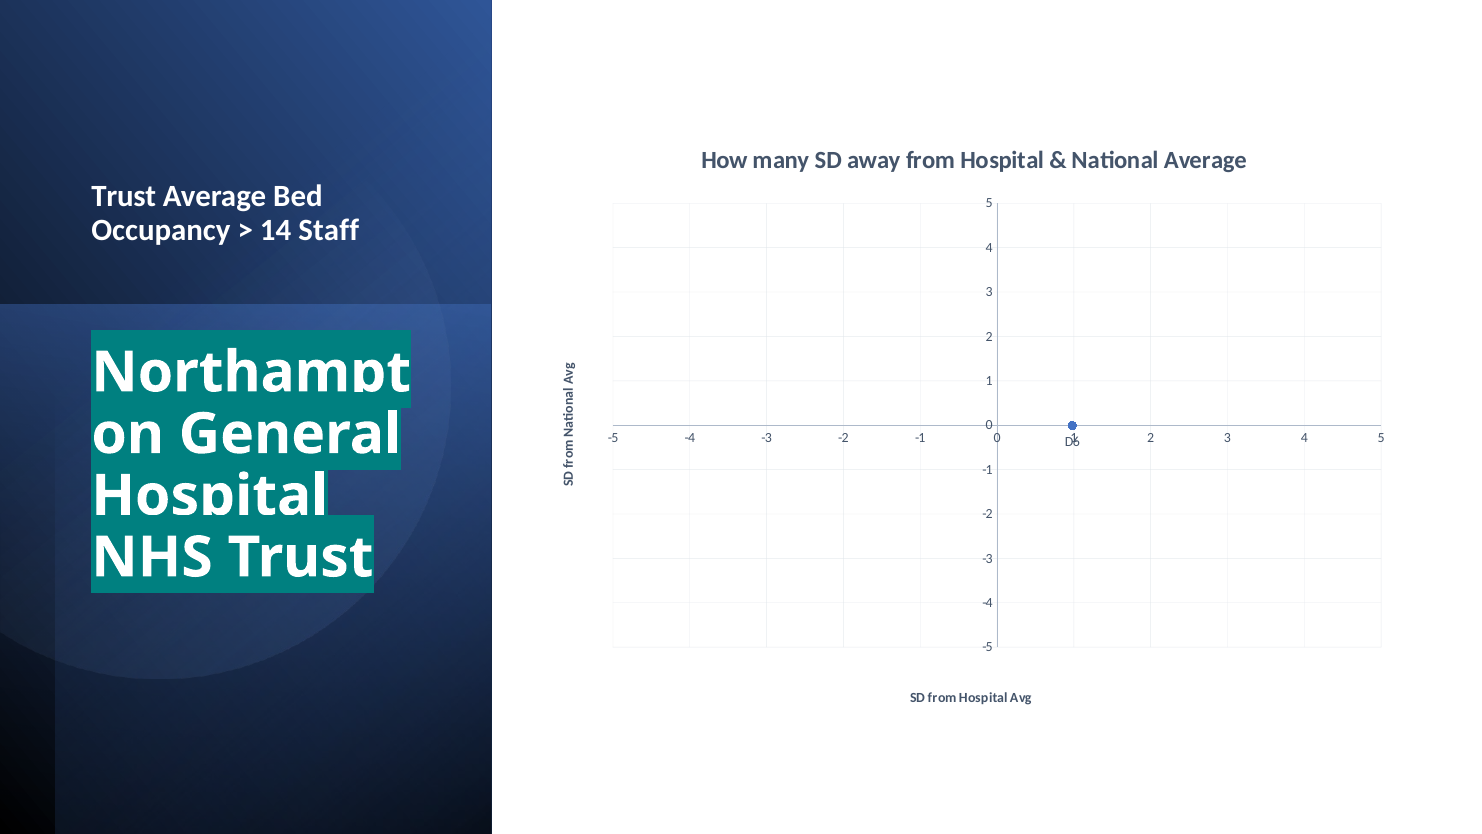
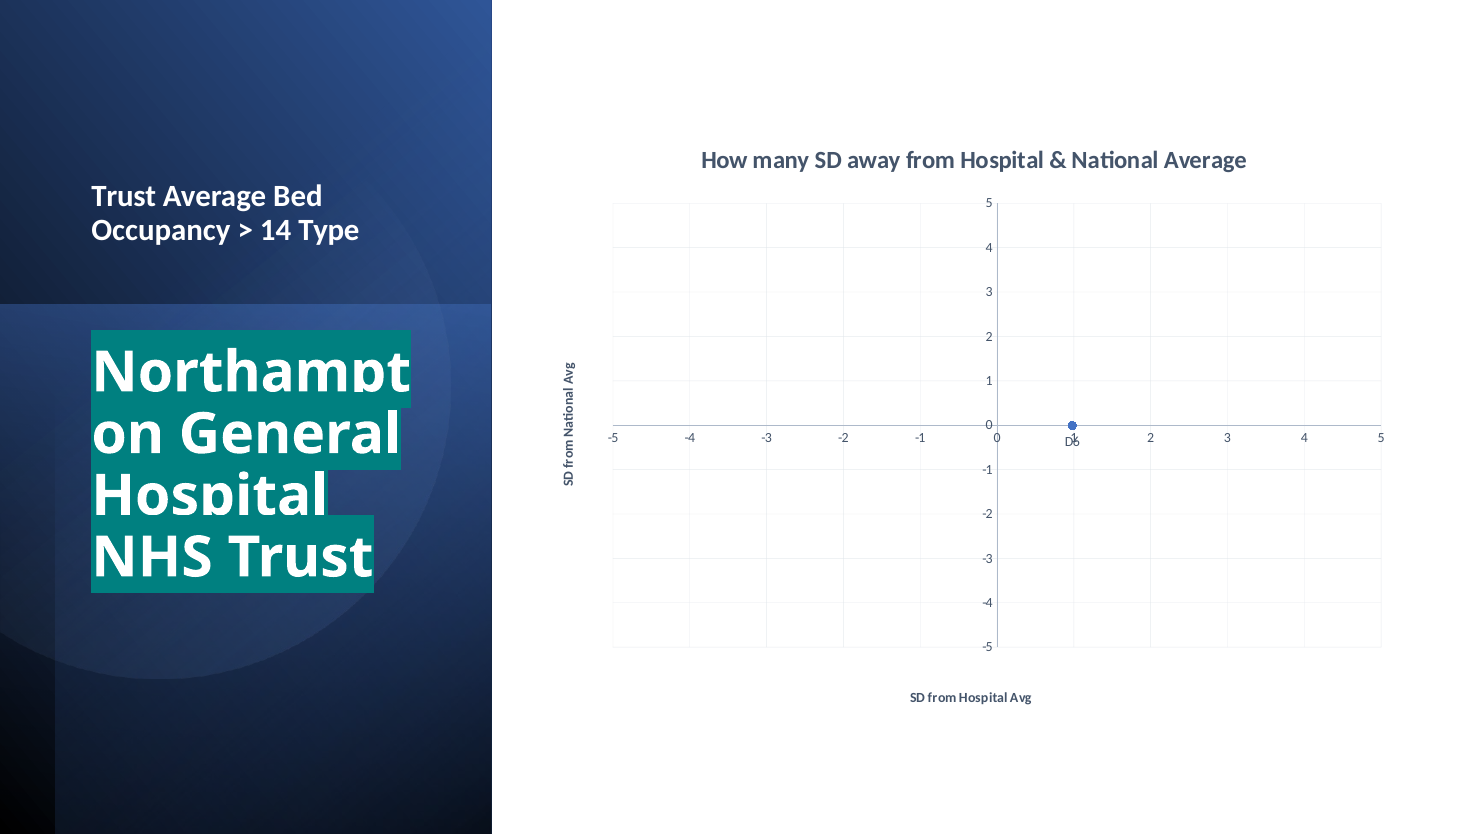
Staff: Staff -> Type (329, 230)
